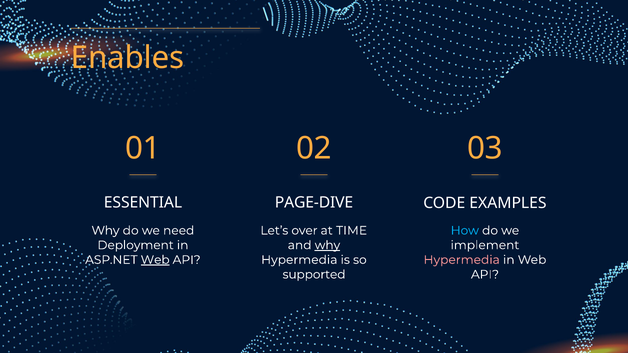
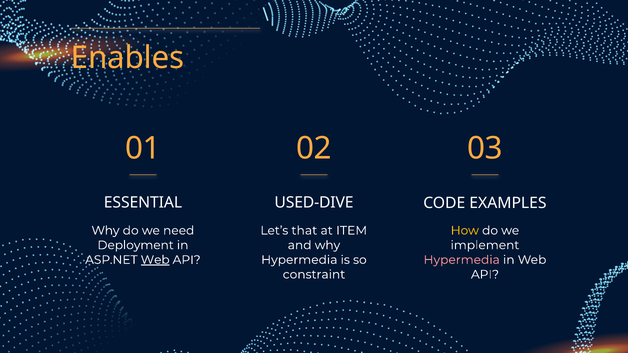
PAGE-DIVE: PAGE-DIVE -> USED-DIVE (314, 203)
over: over -> that (304, 231)
TIME: TIME -> ITEM (352, 231)
How colour: light blue -> yellow (465, 231)
why underline: present -> none (327, 245)
supported: supported -> constraint (314, 275)
